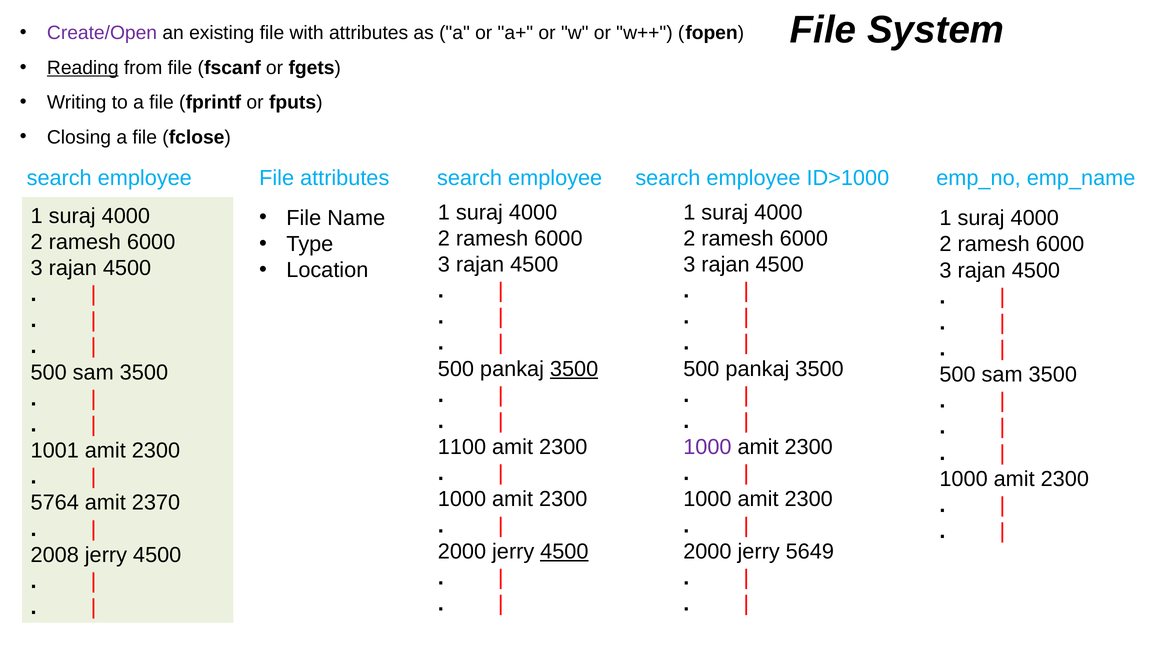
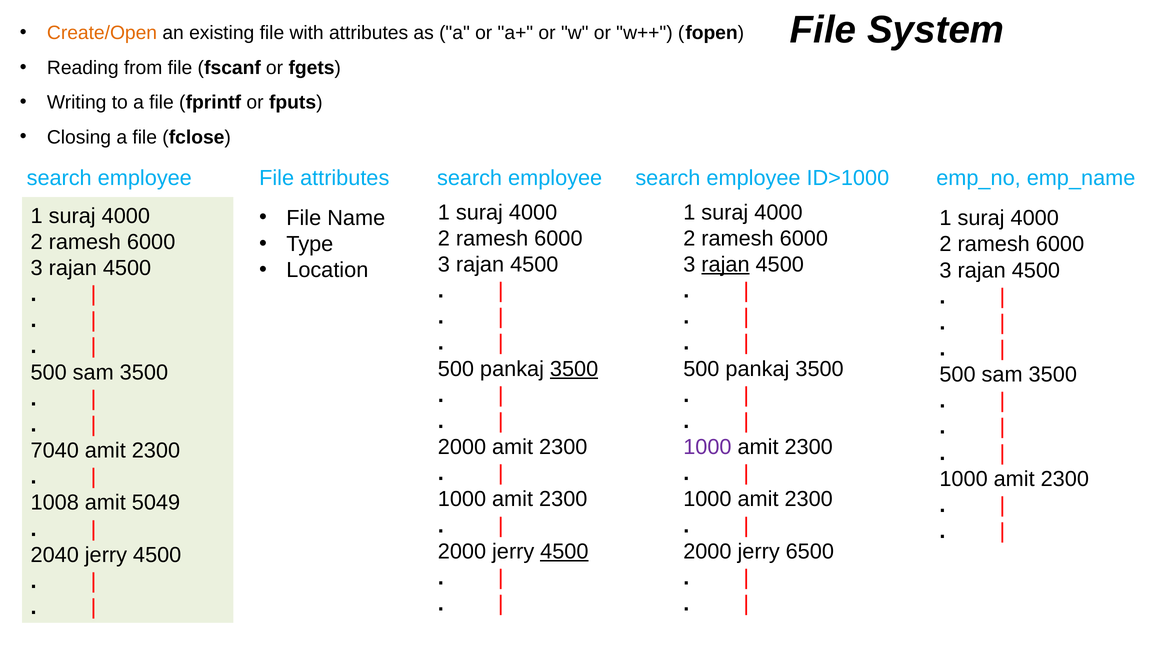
Create/Open colour: purple -> orange (102, 33)
Reading underline: present -> none (83, 68)
rajan underline: none -> present (725, 264)
1100: 1100 -> 2000 (462, 447)
1001: 1001 -> 7040 (55, 450)
5764: 5764 -> 1008 (55, 502)
2370: 2370 -> 5049 (156, 502)
5649: 5649 -> 6500 (810, 551)
2008: 2008 -> 2040 (55, 554)
